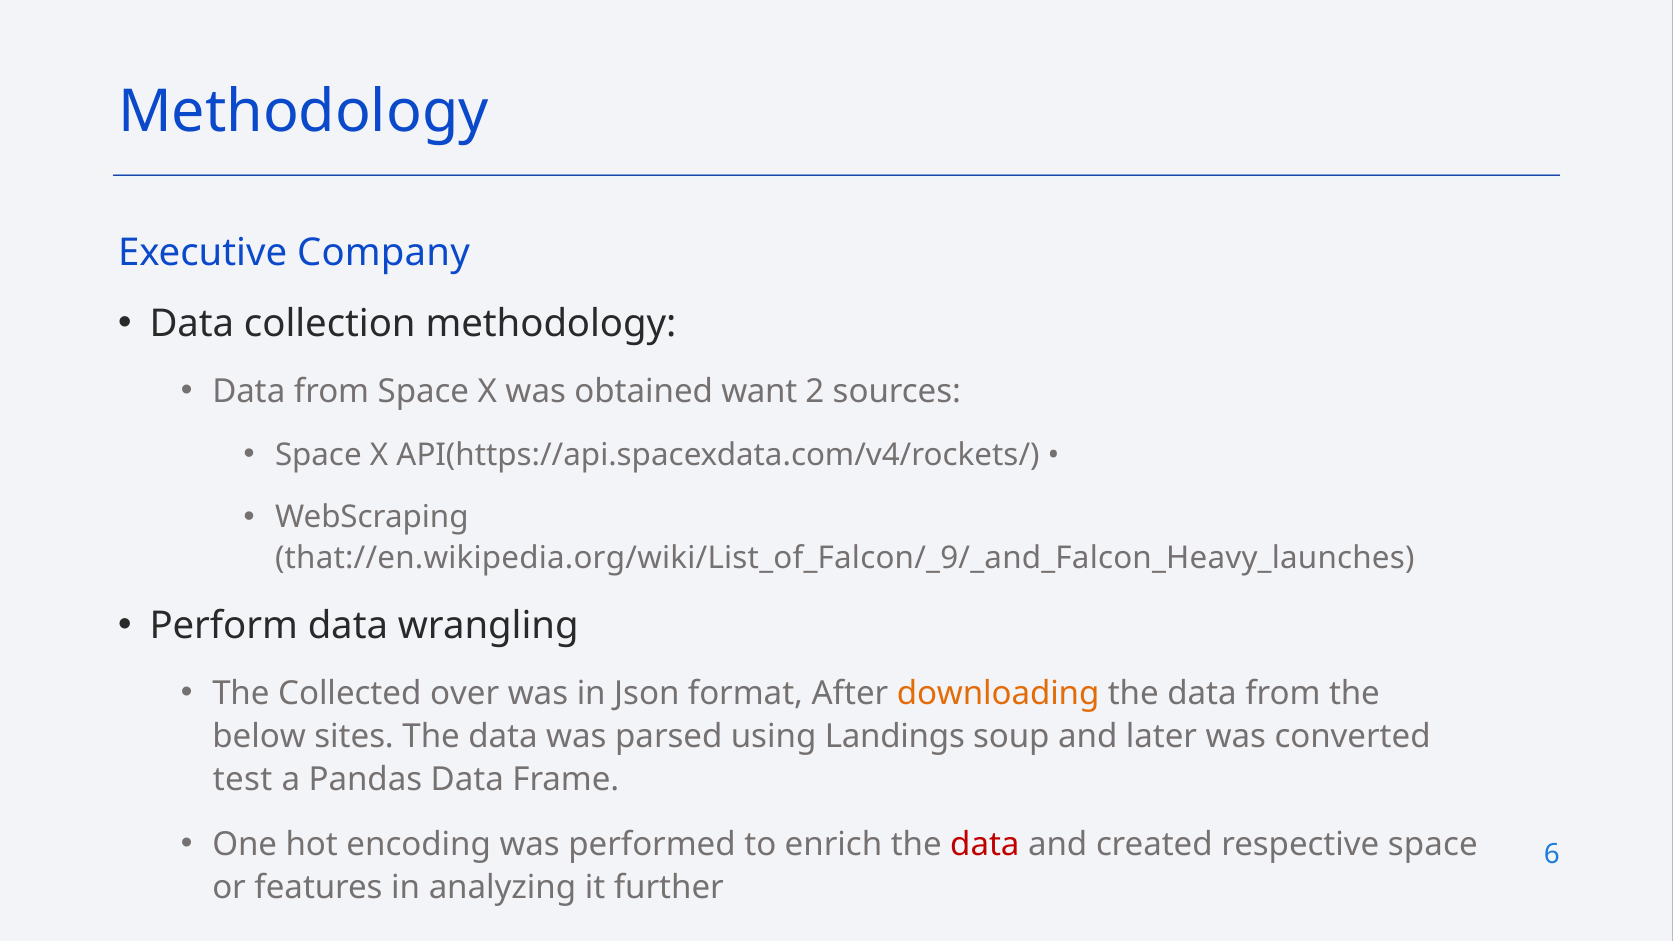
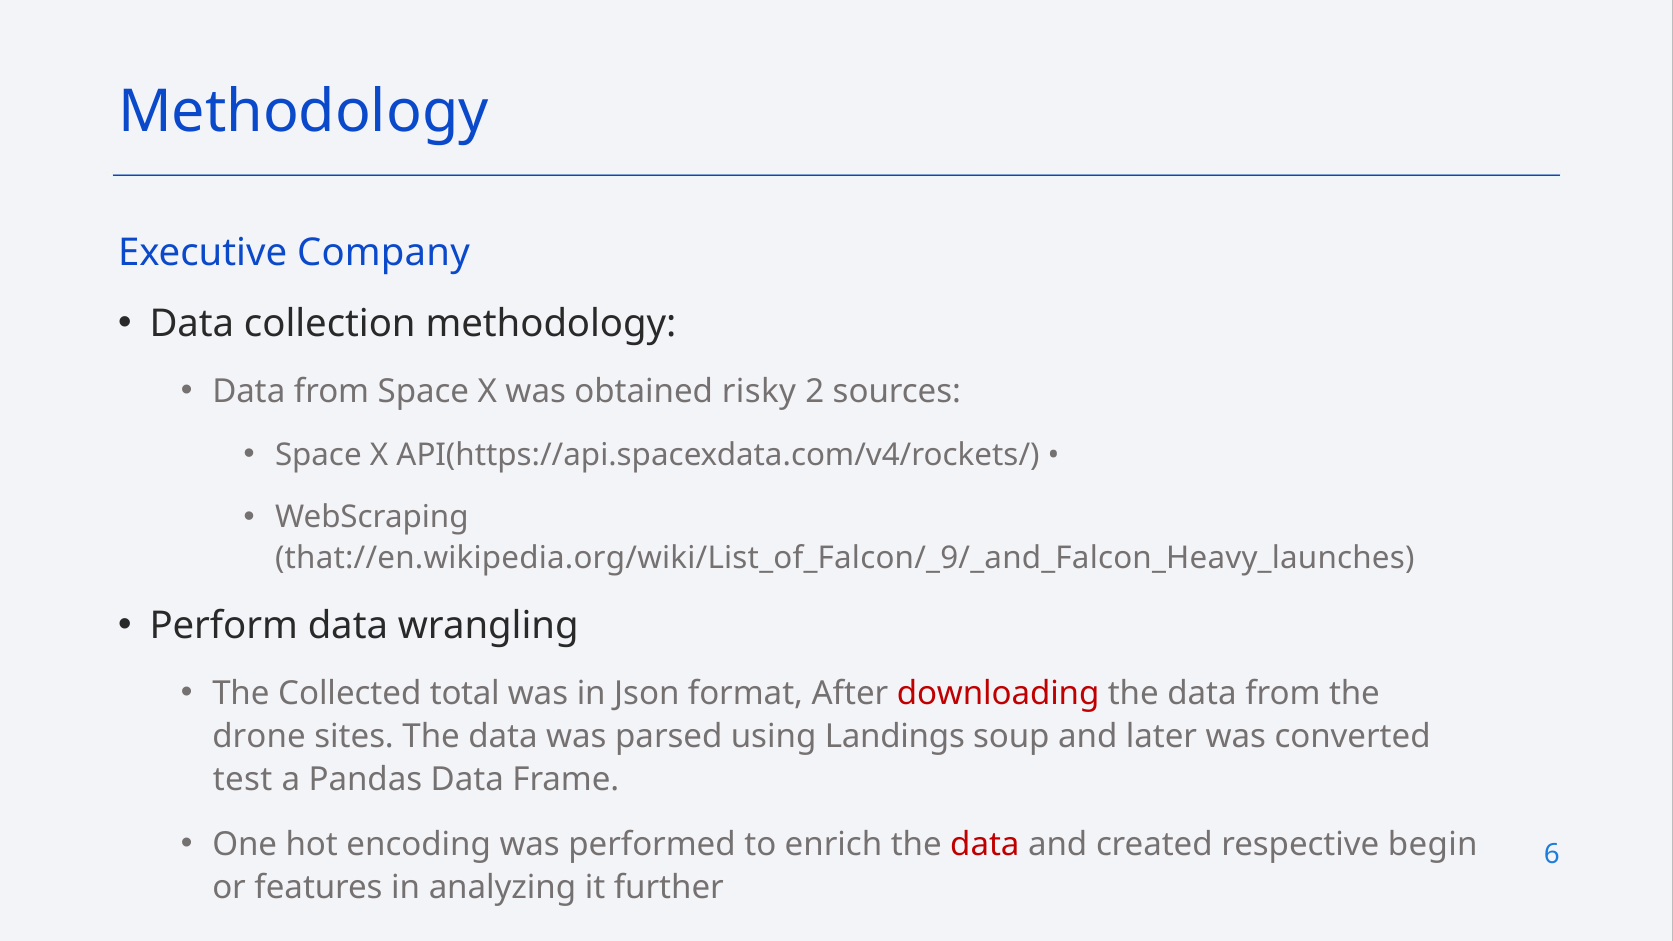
want: want -> risky (759, 392)
over: over -> total (465, 694)
downloading colour: orange -> red (998, 694)
below: below -> drone (259, 737)
respective space: space -> begin (1433, 844)
